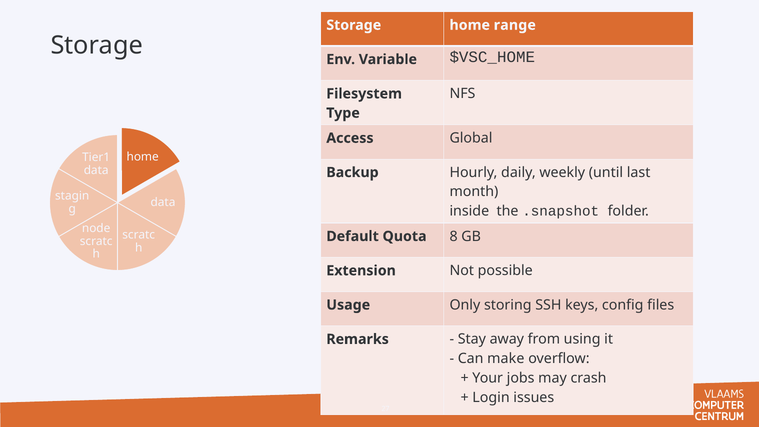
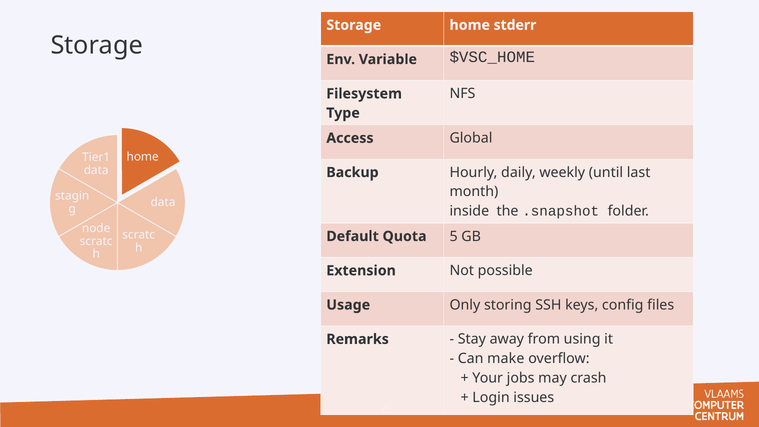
range: range -> stderr (515, 25)
8: 8 -> 5 (454, 236)
